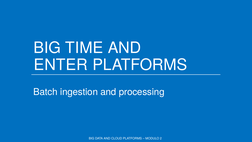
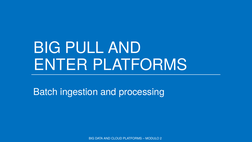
TIME: TIME -> PULL (84, 48)
